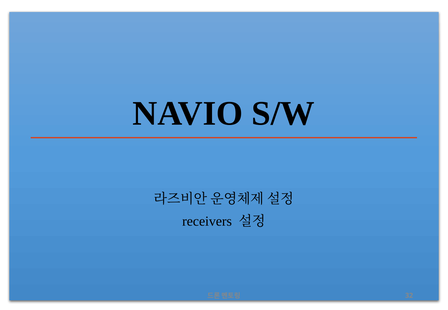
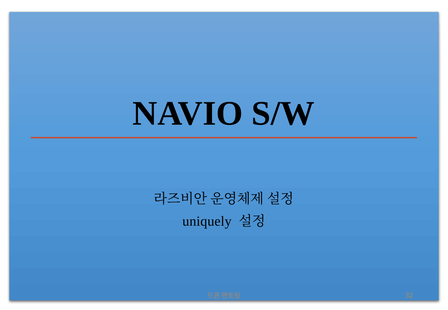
receivers: receivers -> uniquely (207, 221)
